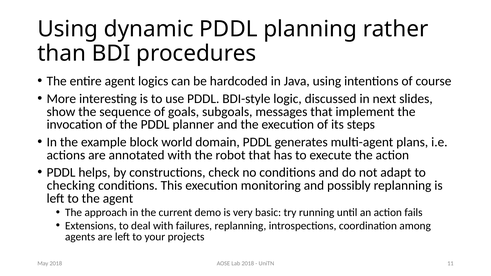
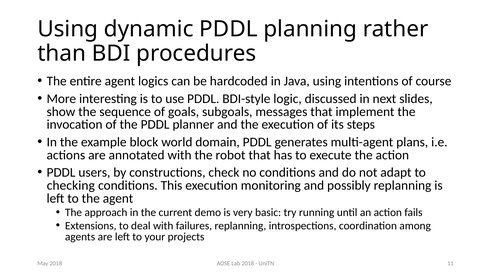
helps: helps -> users (94, 173)
